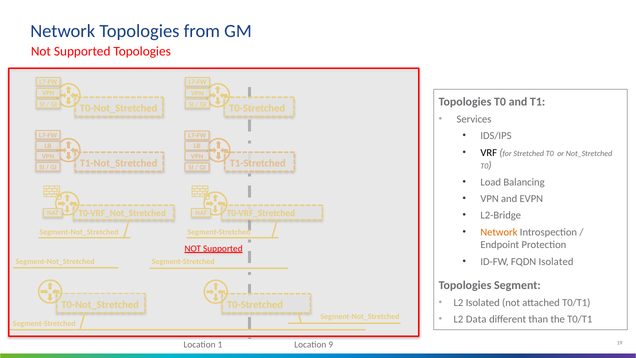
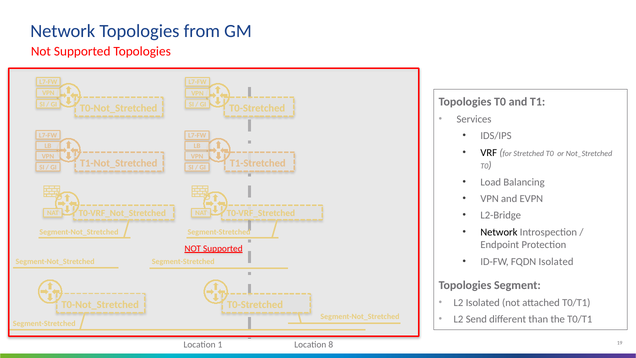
Network colour: orange -> black (499, 232)
Data: Data -> Send (476, 319)
9: 9 -> 8 (331, 345)
